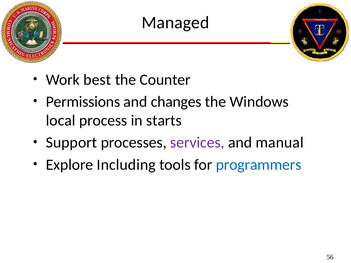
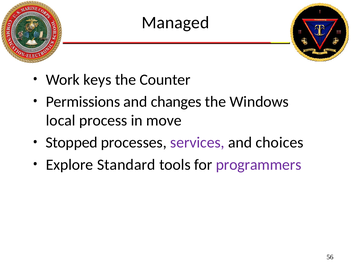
best: best -> keys (97, 80)
starts: starts -> move (164, 121)
Support: Support -> Stopped (72, 143)
manual: manual -> choices (280, 143)
Including: Including -> Standard (126, 165)
programmers colour: blue -> purple (259, 165)
